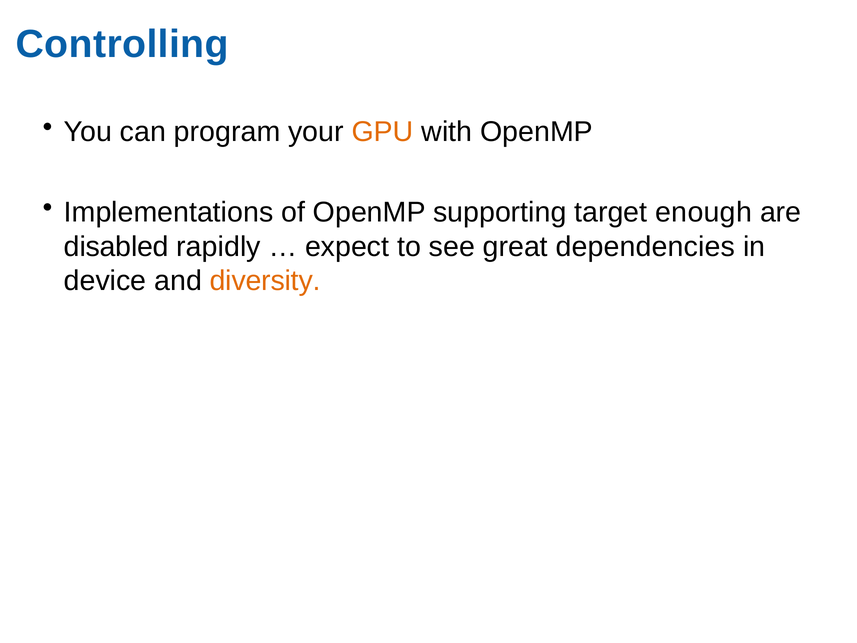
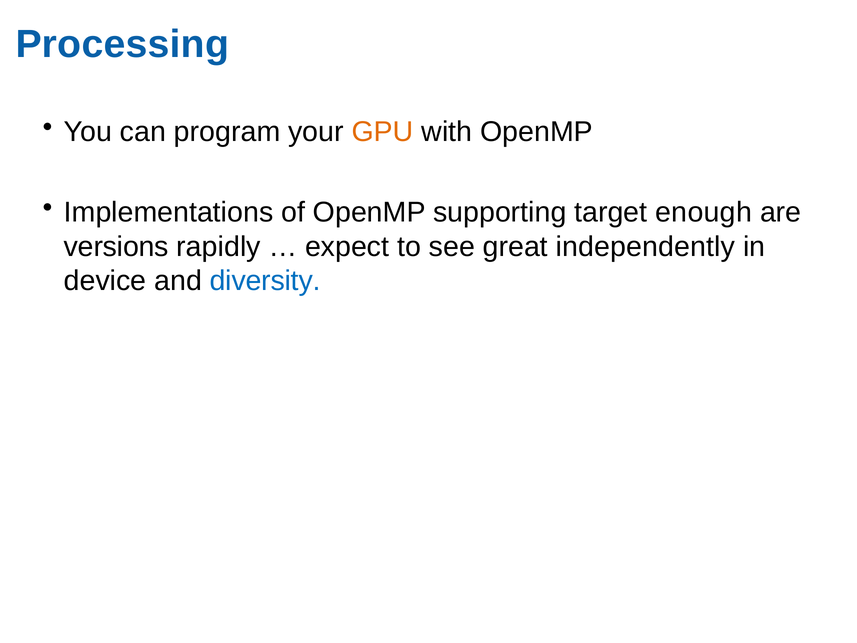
Controlling: Controlling -> Processing (122, 44)
disabled: disabled -> versions (116, 246)
dependencies: dependencies -> independently (645, 246)
diversity colour: orange -> blue (265, 281)
